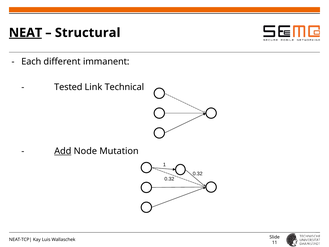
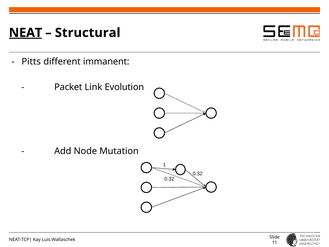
Each: Each -> Pitts (31, 61)
Tested: Tested -> Packet (68, 87)
Technical: Technical -> Evolution (124, 87)
Add underline: present -> none (63, 151)
